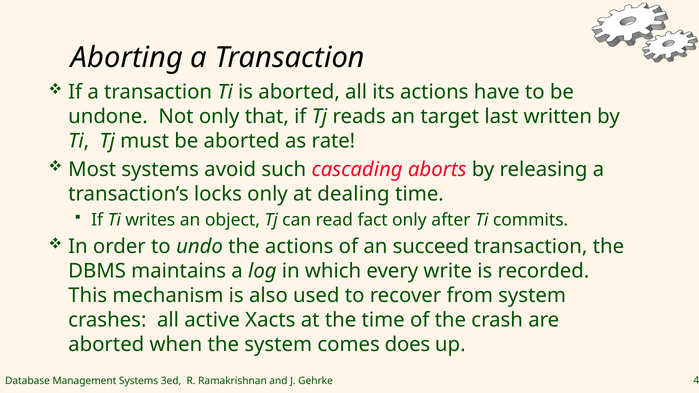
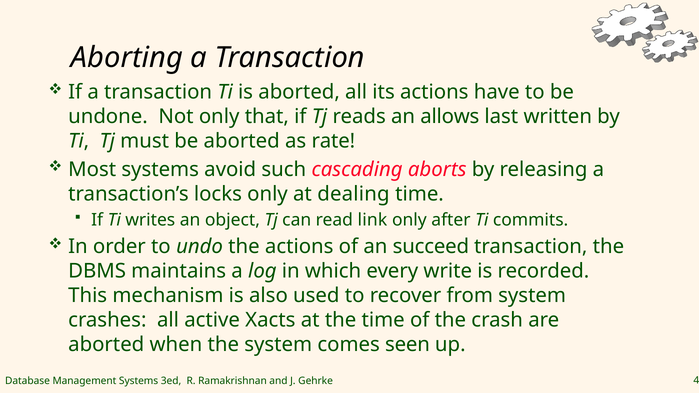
target: target -> allows (450, 116)
fact: fact -> link (372, 220)
does: does -> seen (407, 345)
